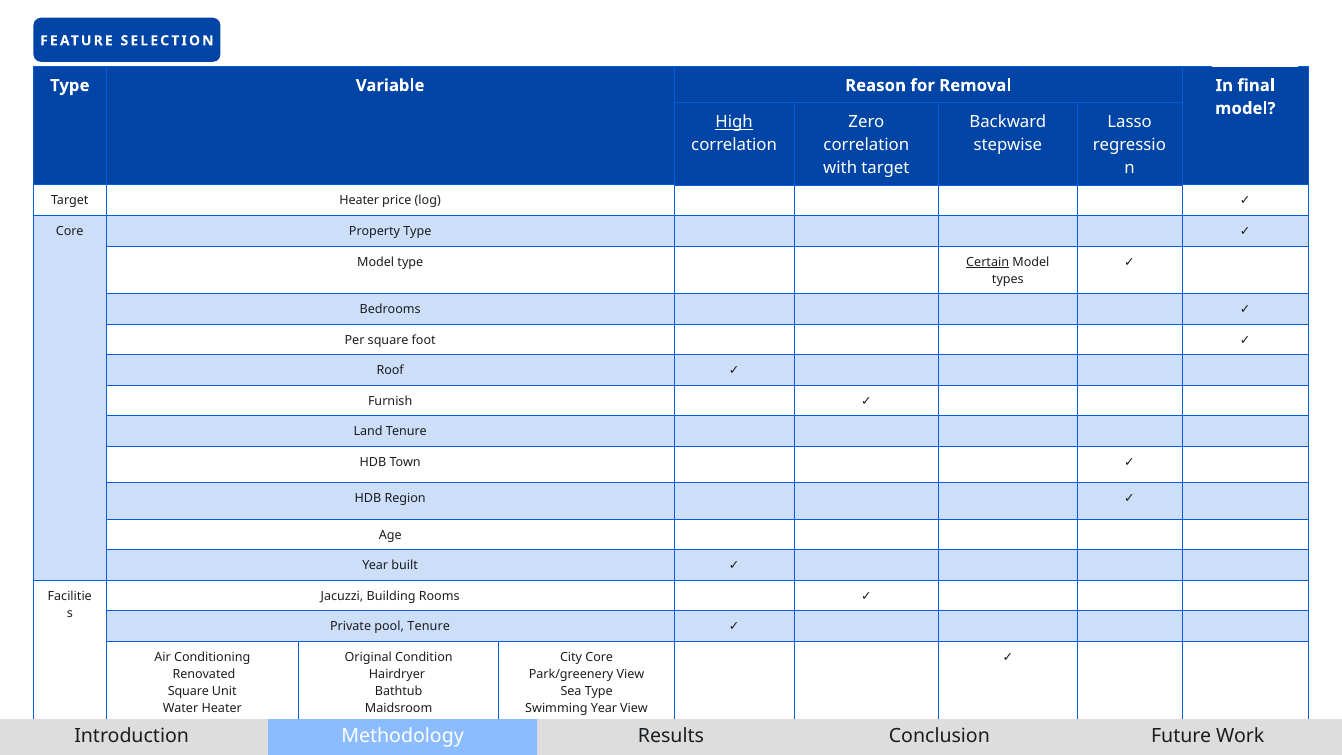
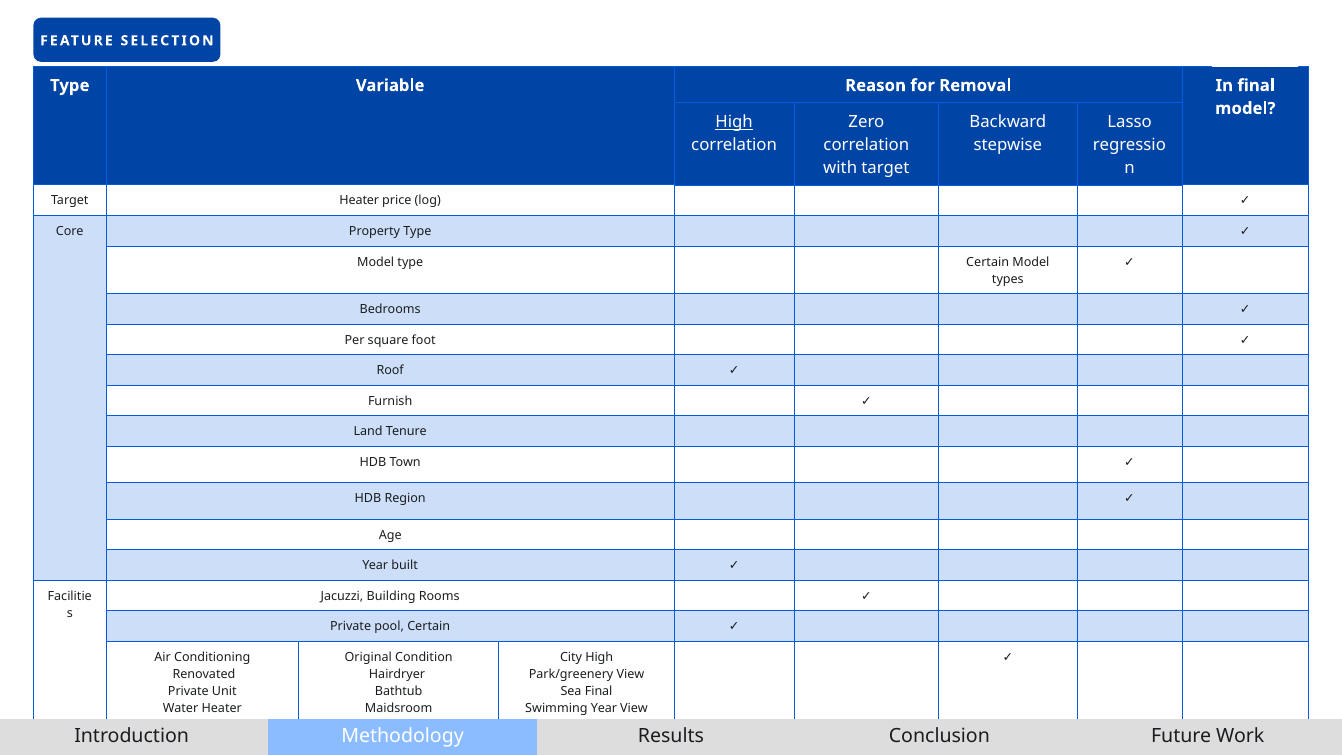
Certain underline: present -> none (988, 262)
pool Tenure: Tenure -> Certain (429, 627)
City Core: Core -> High (599, 657)
Square: Square -> Private (188, 692)
Sea Type: Type -> Final (599, 692)
